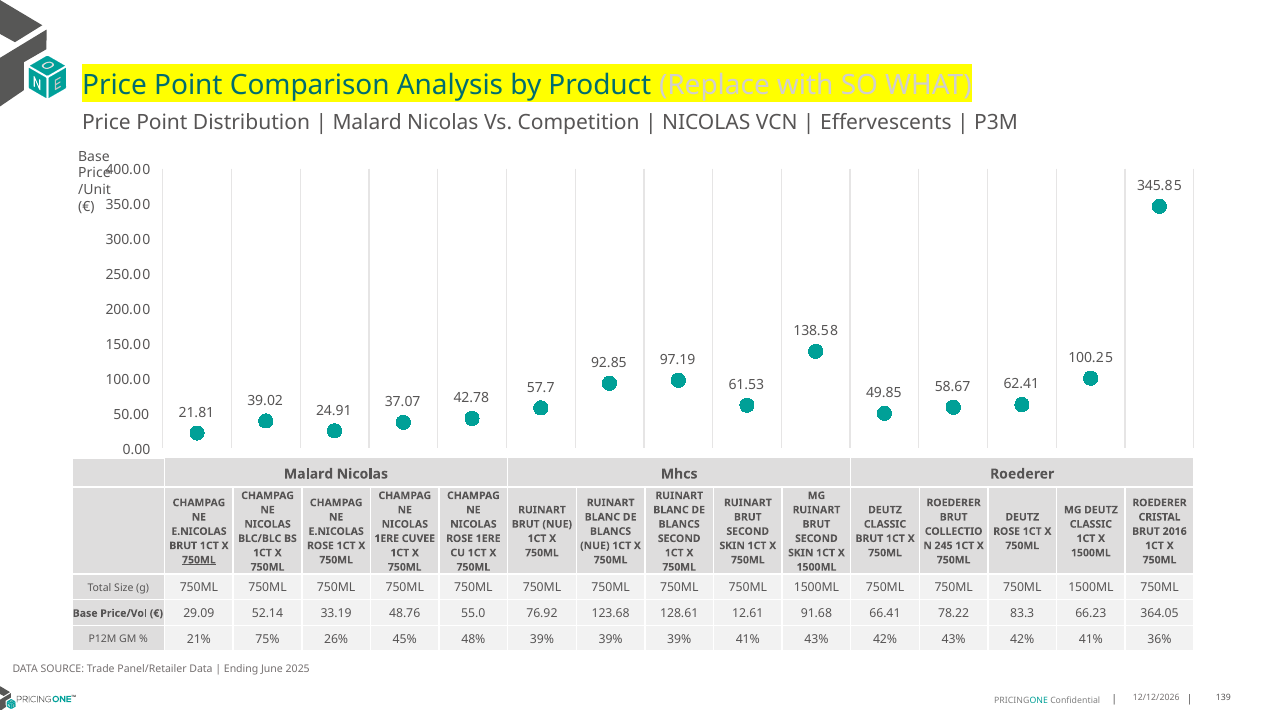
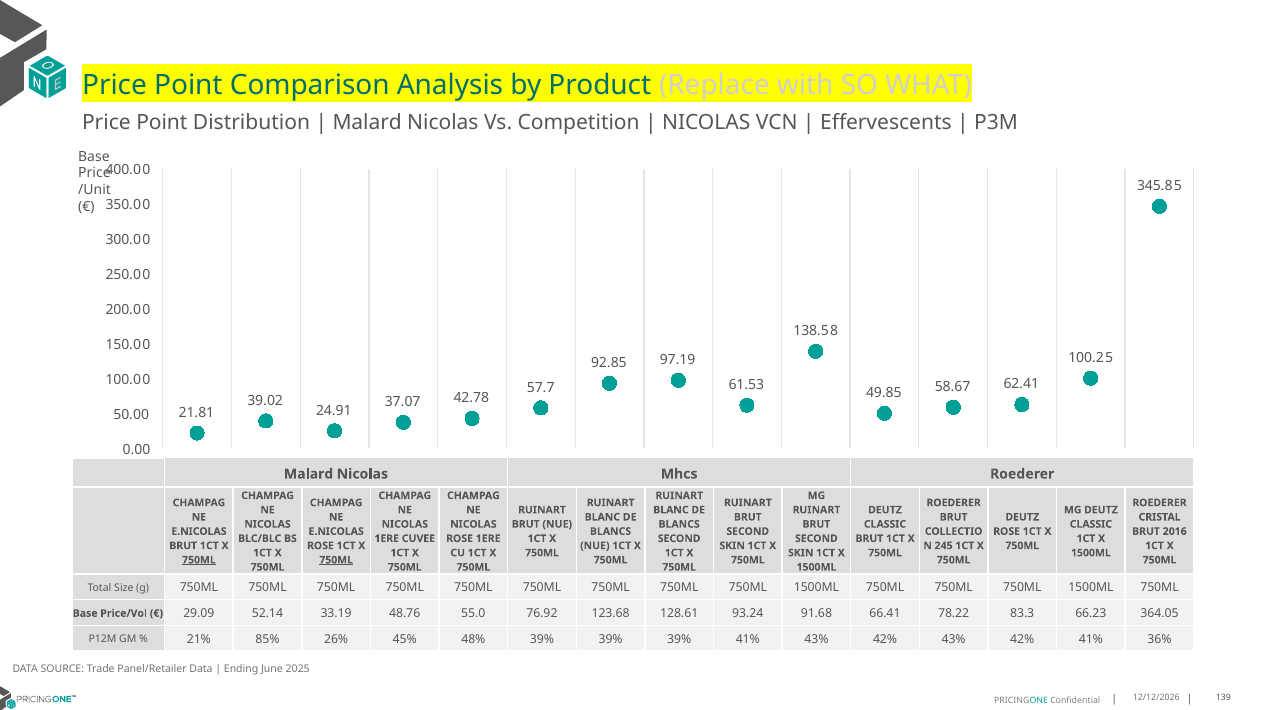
750ML underline: none -> present (336, 560)
12.61: 12.61 -> 93.24 (748, 613)
75%: 75% -> 85% (268, 639)
